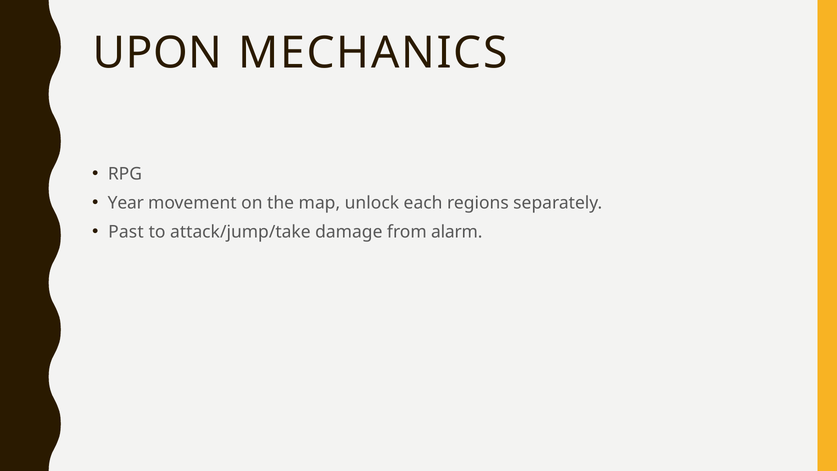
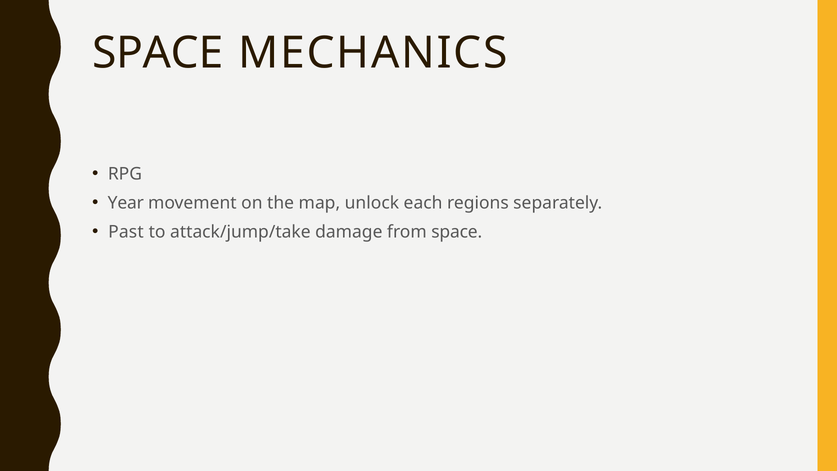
UPON: UPON -> SPACE (158, 53)
from alarm: alarm -> space (457, 232)
